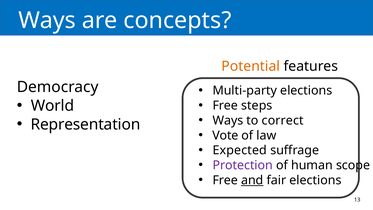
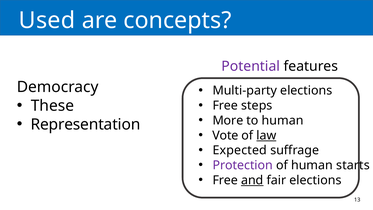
Ways: Ways -> Used (47, 20)
Potential colour: orange -> purple (251, 66)
World: World -> These (52, 106)
Ways: Ways -> More (228, 120)
to correct: correct -> human (283, 120)
law underline: none -> present (266, 135)
scope: scope -> starts (353, 165)
